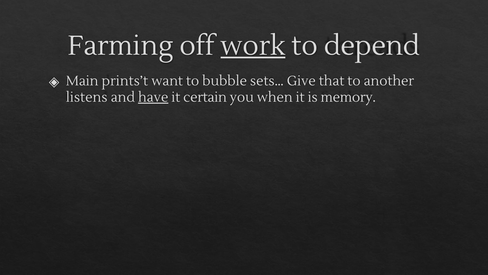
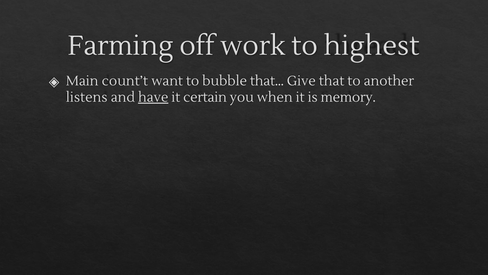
work underline: present -> none (253, 46)
depend: depend -> highest (372, 46)
prints’t: prints’t -> count’t (125, 81)
sets…: sets… -> that… (267, 81)
